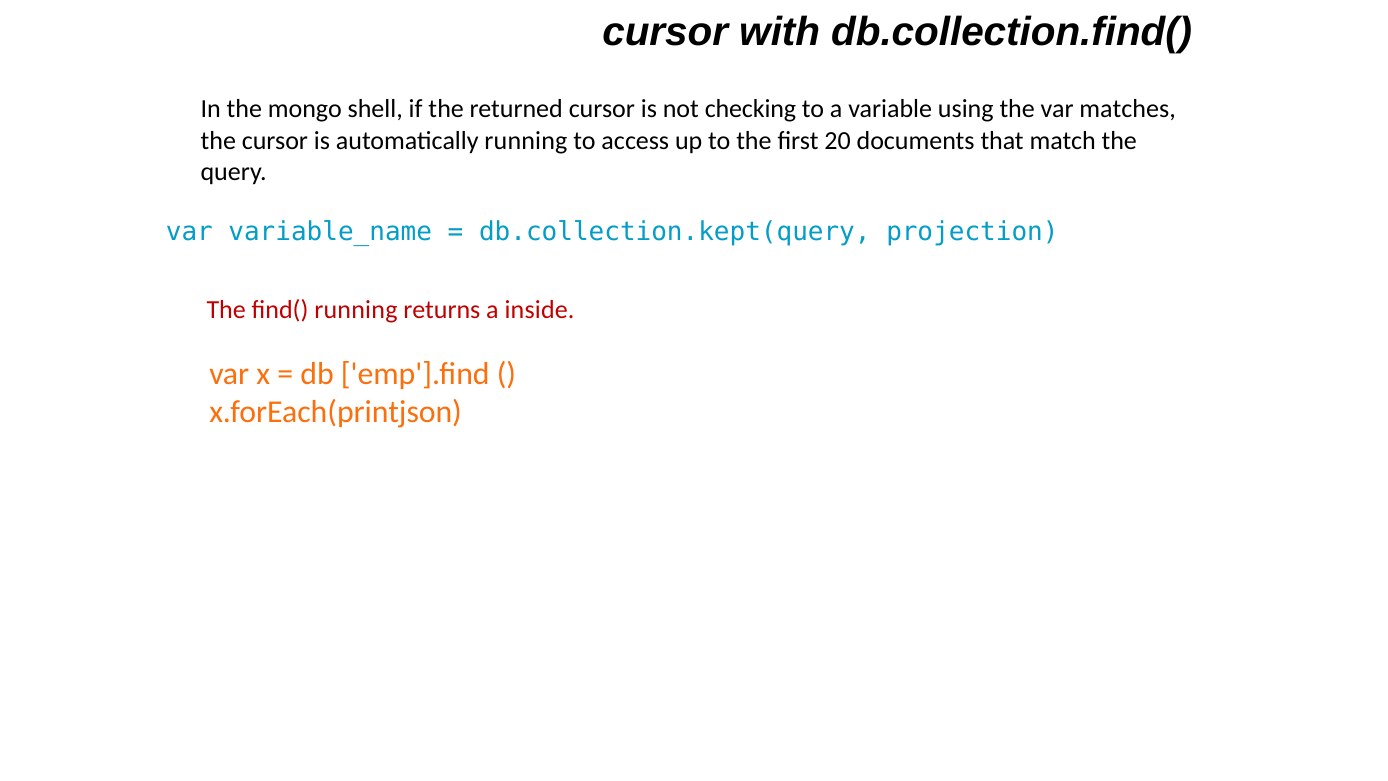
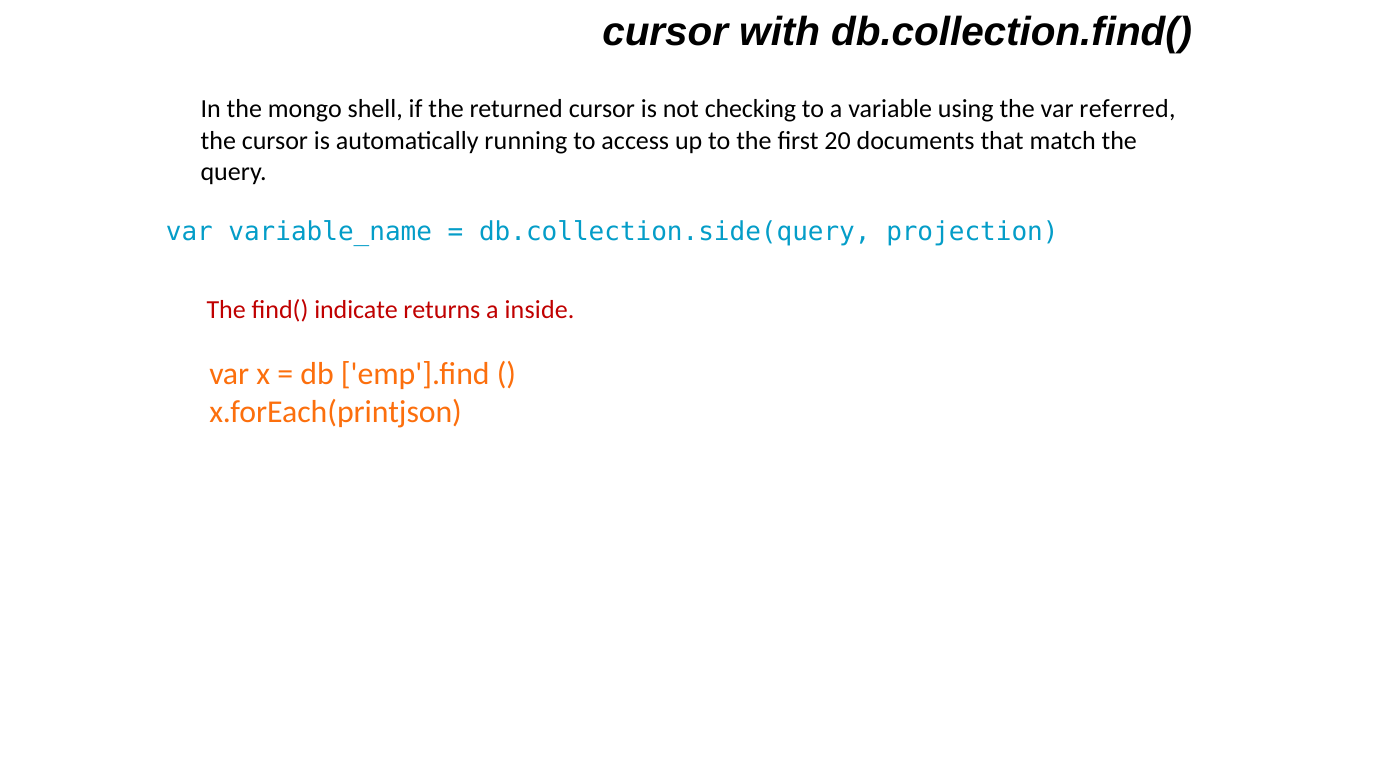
matches: matches -> referred (1128, 109)
db.collection.kept(query: db.collection.kept(query -> db.collection.side(query (675, 232)
find( running: running -> indicate (356, 310)
